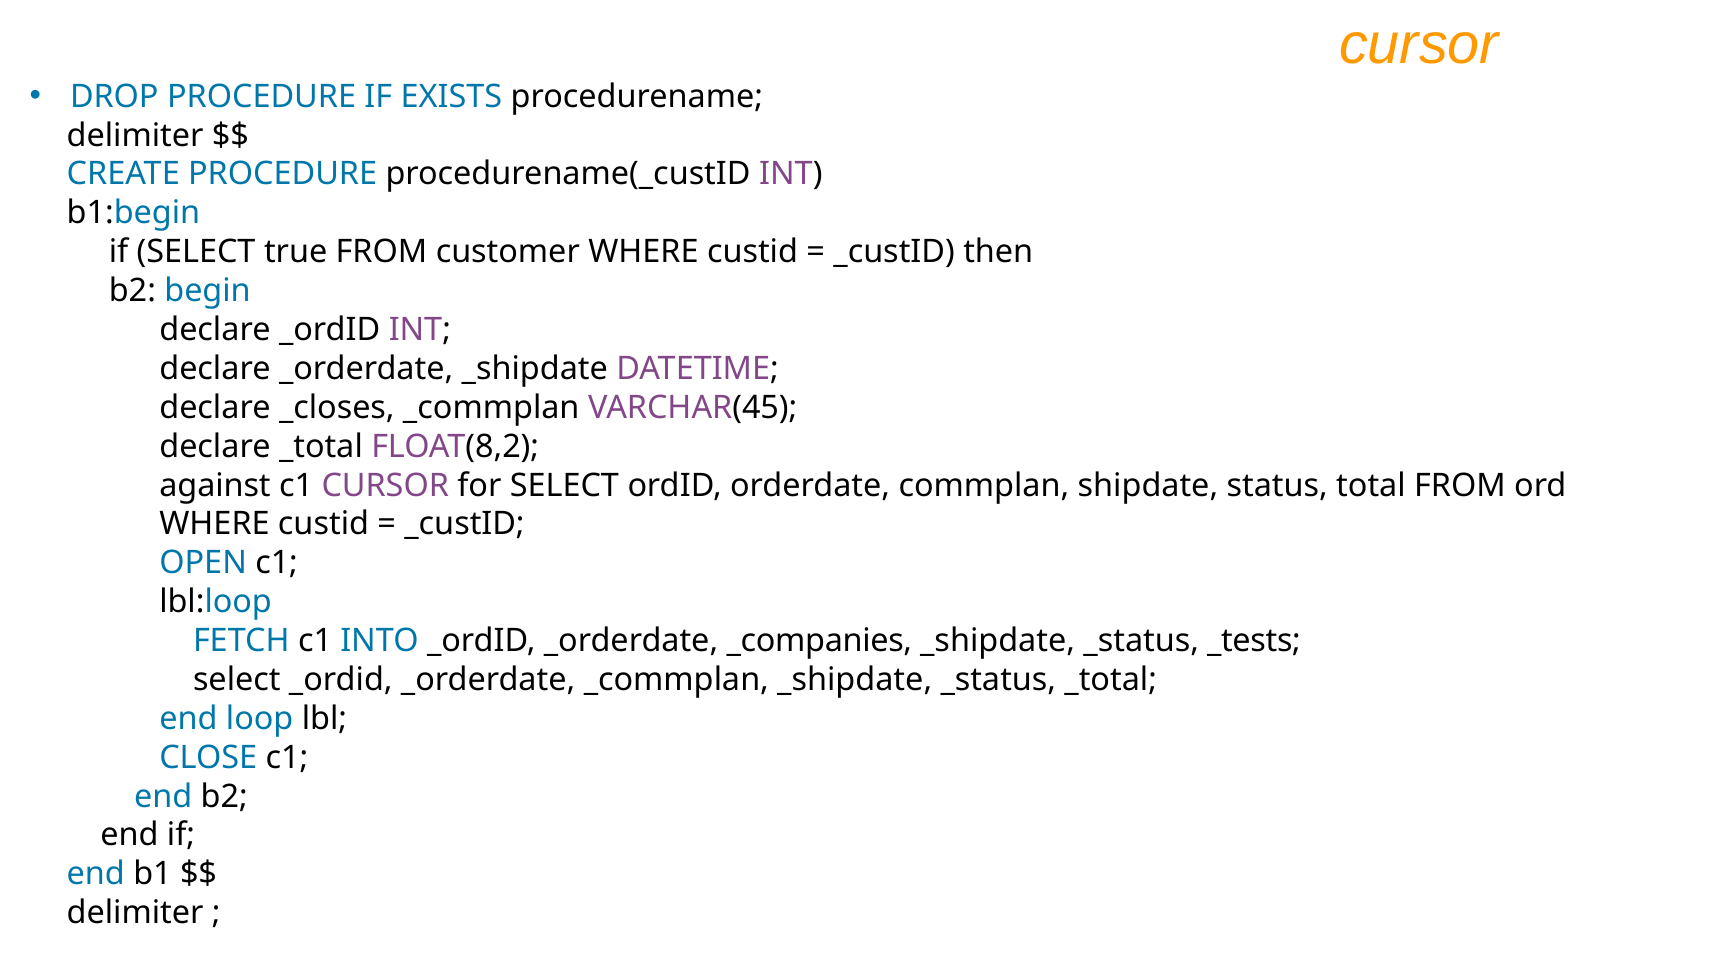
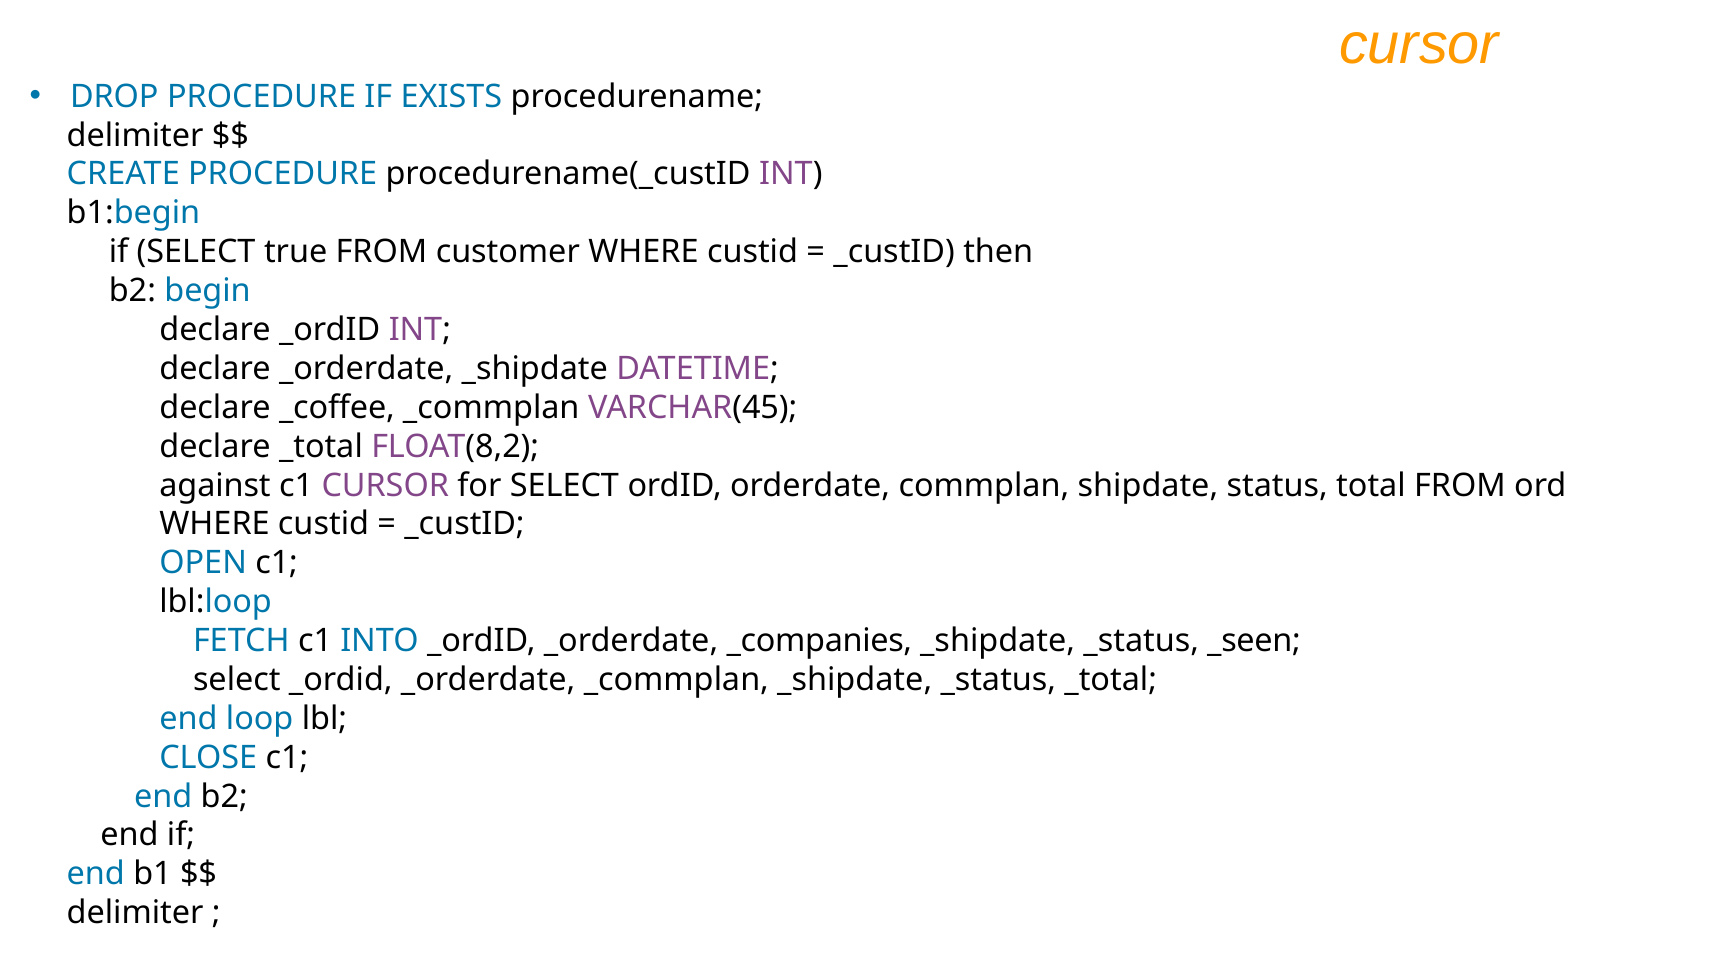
_closes: _closes -> _coffee (337, 408)
_tests: _tests -> _seen (1254, 641)
